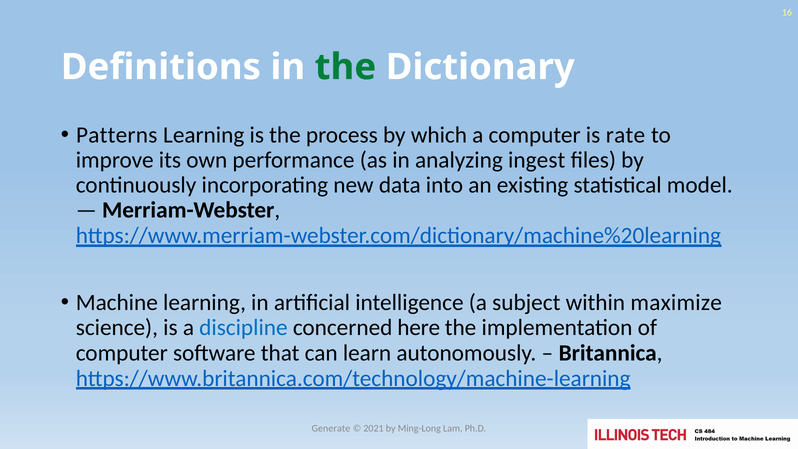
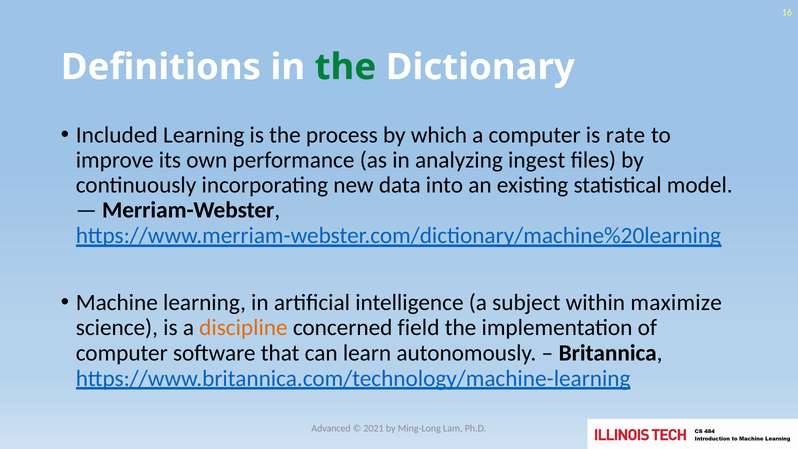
Patterns: Patterns -> Included (117, 135)
discipline colour: blue -> orange (243, 328)
here: here -> field (419, 328)
Generate: Generate -> Advanced (331, 429)
